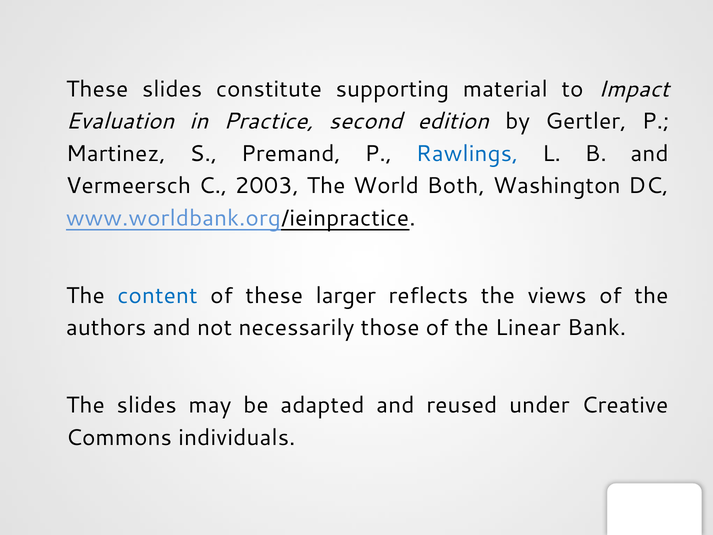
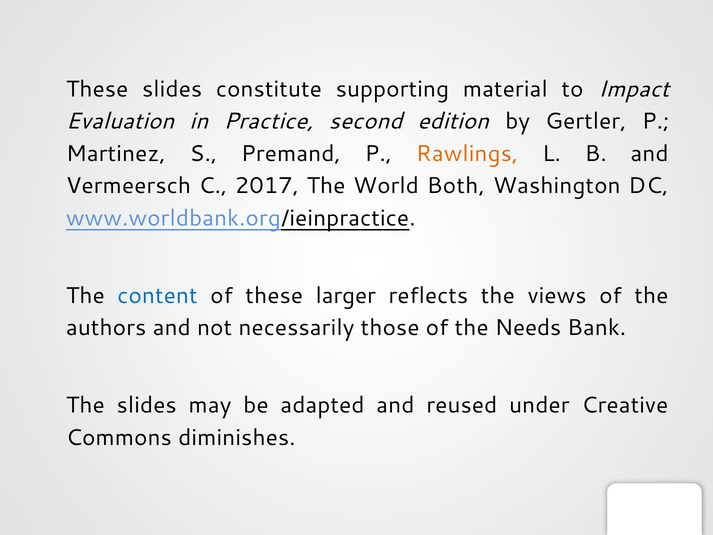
Rawlings colour: blue -> orange (467, 154)
2003: 2003 -> 2017 (267, 186)
Linear: Linear -> Needs (528, 328)
individuals: individuals -> diminishes (237, 437)
